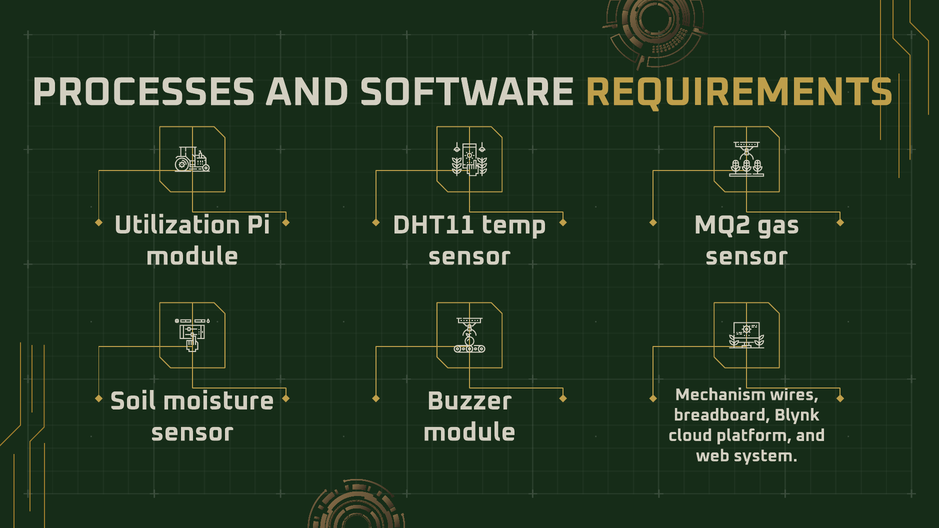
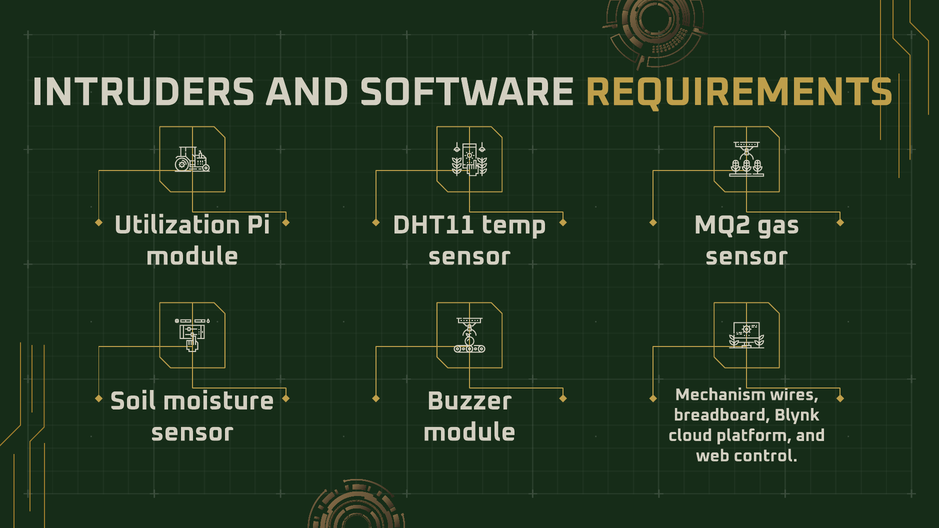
PROCESSES: PROCESSES -> INTRUDERS (143, 92)
system: system -> control (766, 456)
